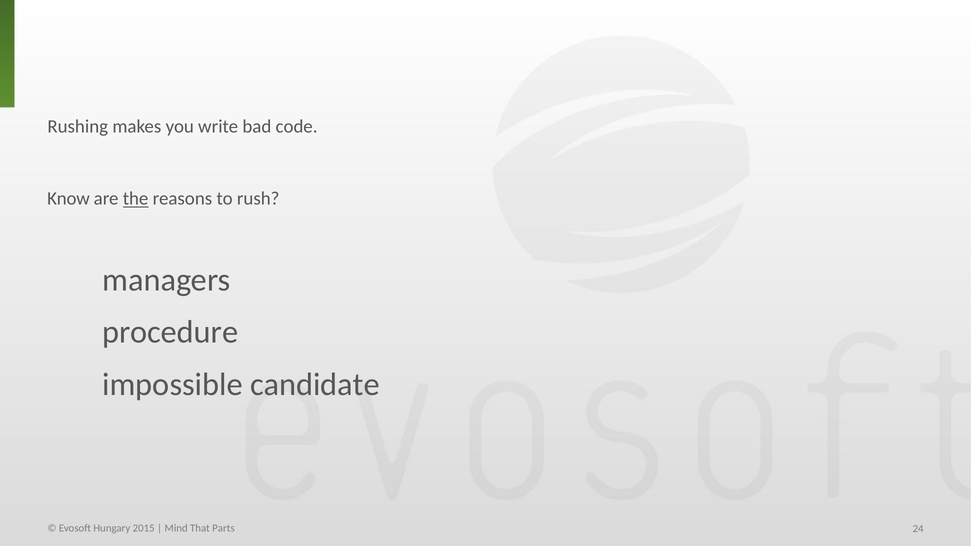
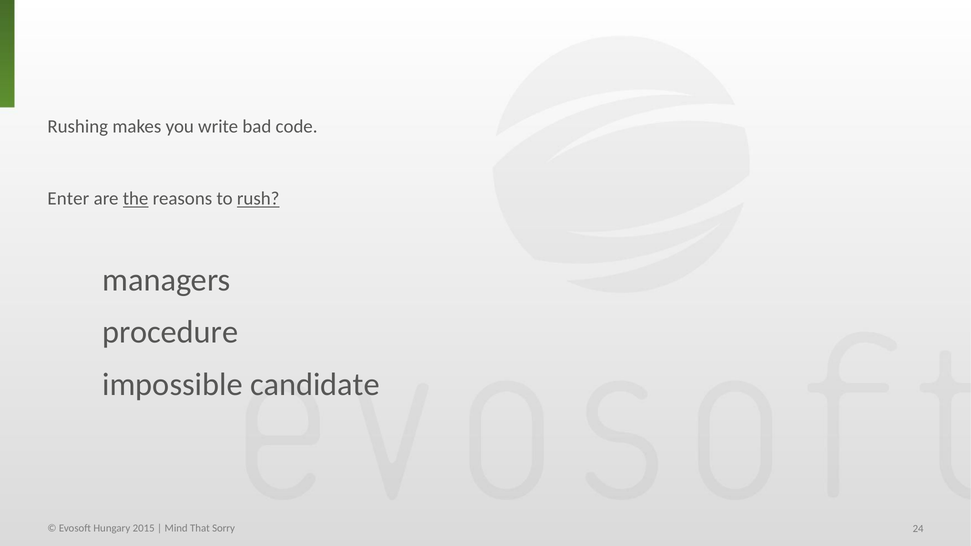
Know: Know -> Enter (68, 199)
rush underline: none -> present (258, 199)
Parts: Parts -> Sorry (224, 528)
